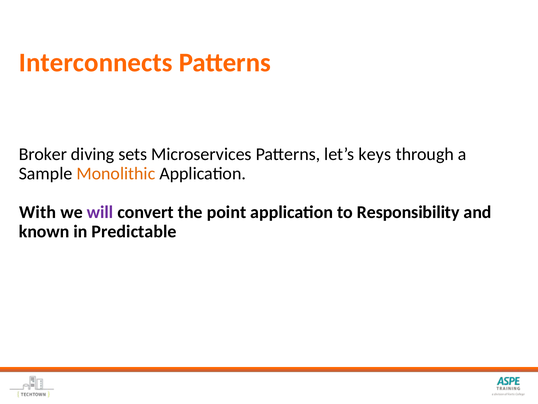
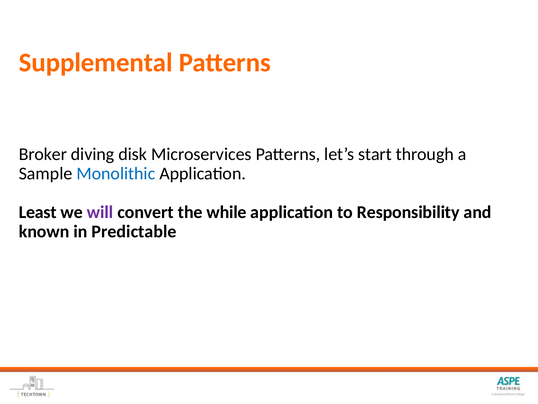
Interconnects: Interconnects -> Supplemental (96, 63)
sets: sets -> disk (133, 154)
keys: keys -> start (375, 154)
Monolithic colour: orange -> blue (116, 173)
With: With -> Least (38, 212)
point: point -> while (227, 212)
